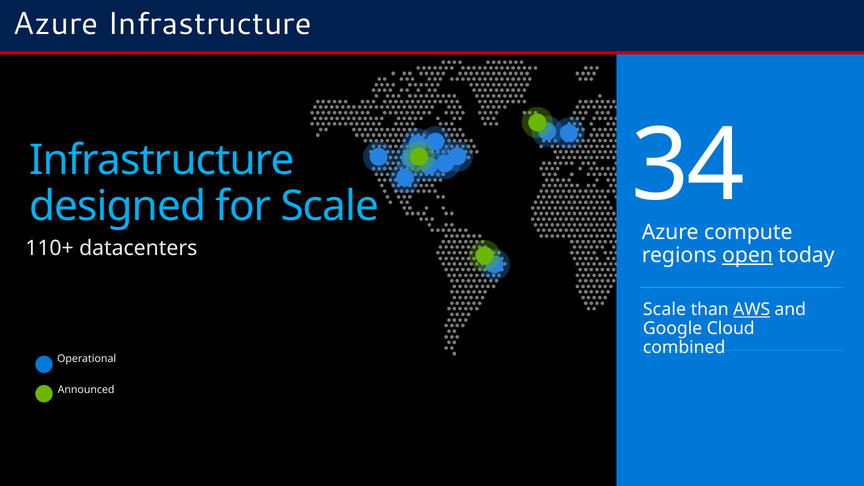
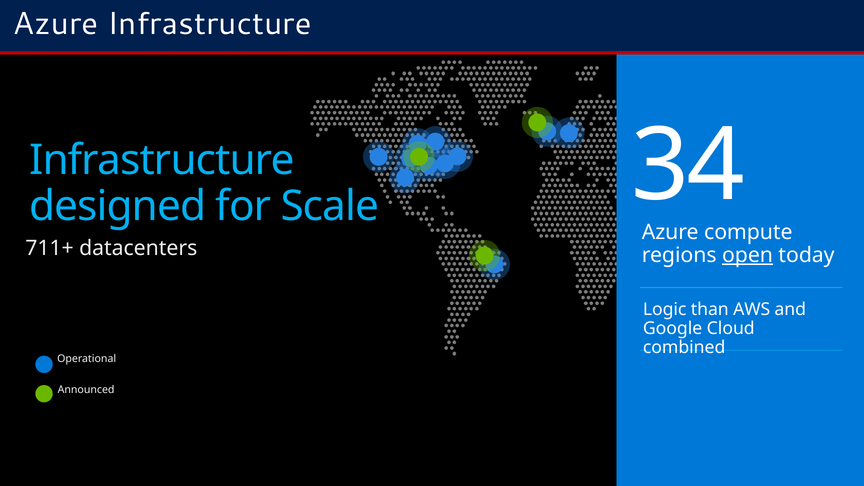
110+: 110+ -> 711+ (50, 248)
Scale: Scale -> Logic (665, 309)
AWS underline: present -> none (752, 309)
